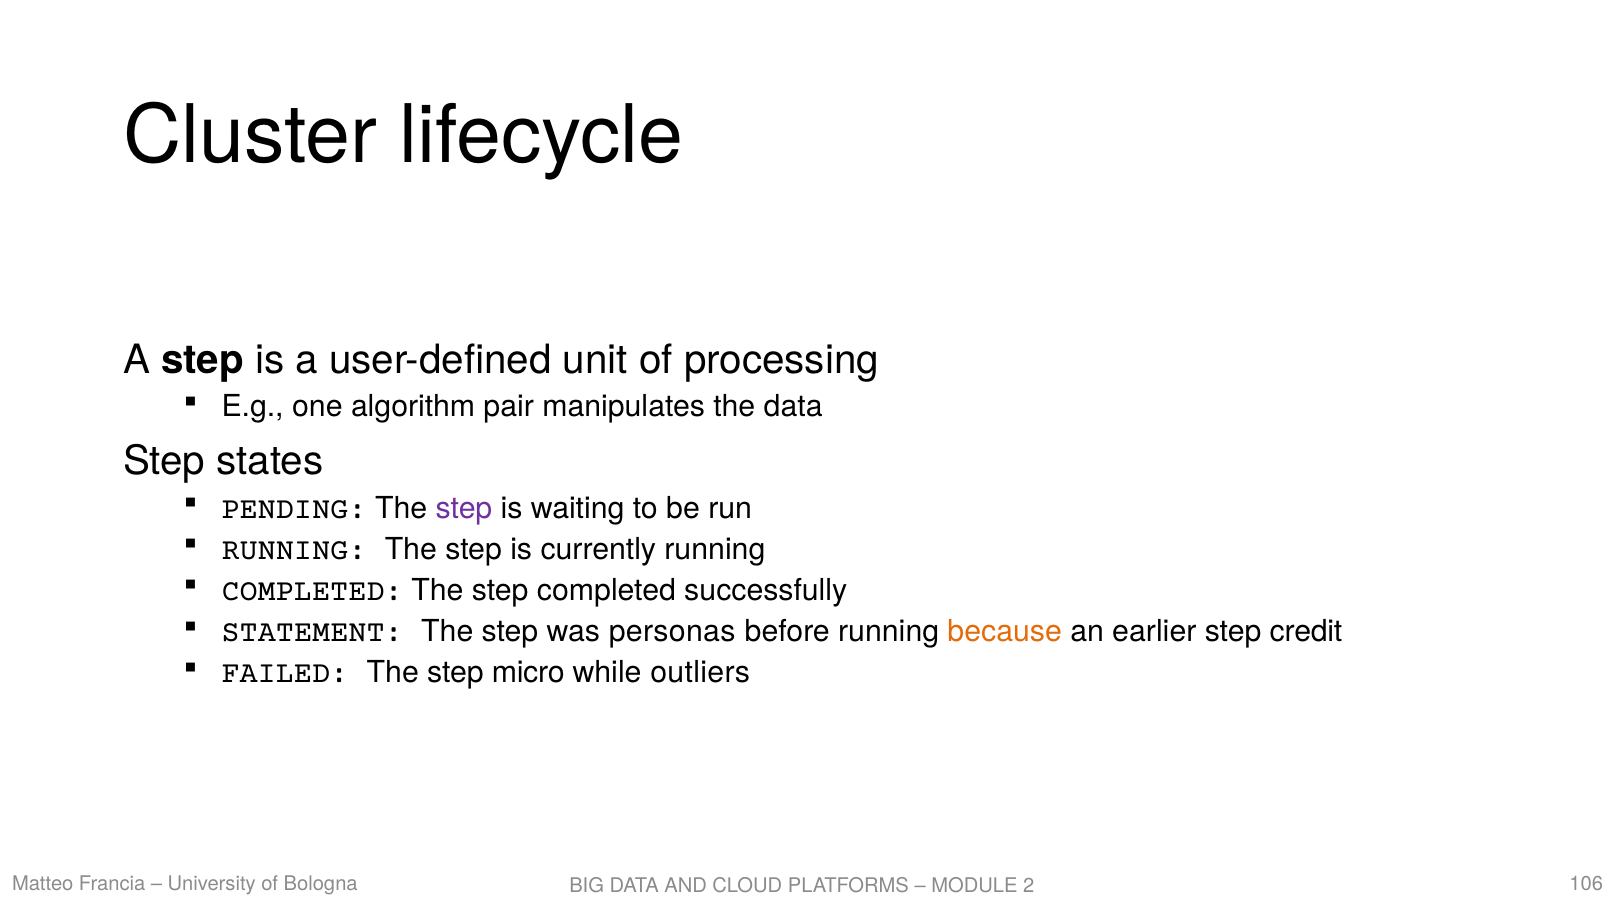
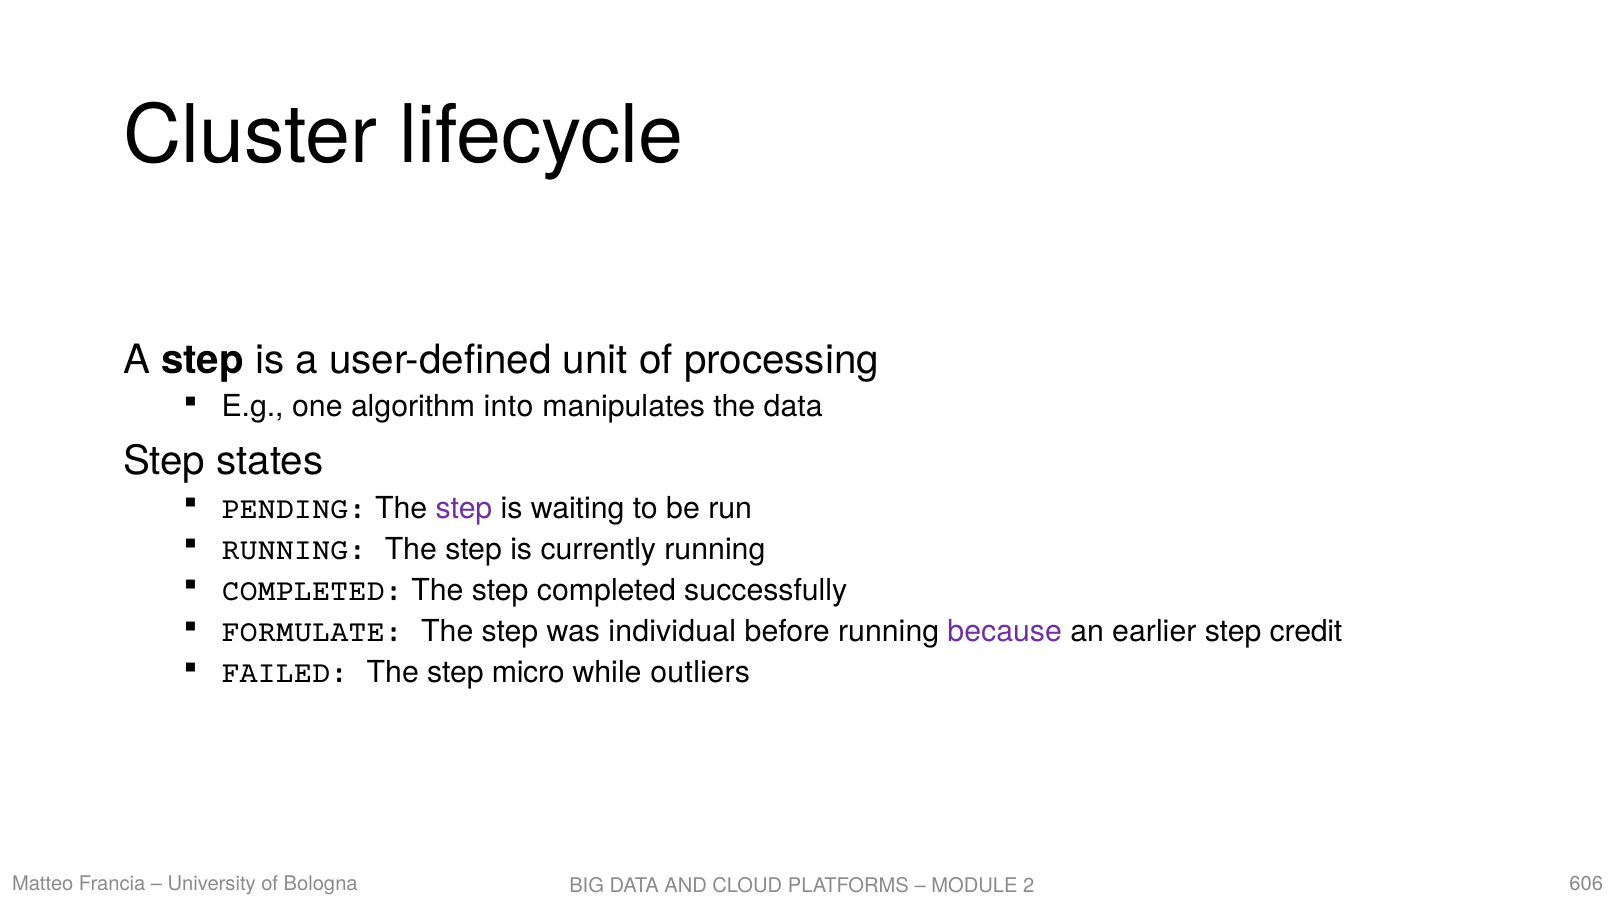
pair: pair -> into (509, 406)
STATEMENT: STATEMENT -> FORMULATE (312, 631)
personas: personas -> individual (672, 631)
because colour: orange -> purple (1005, 631)
106: 106 -> 606 (1586, 883)
